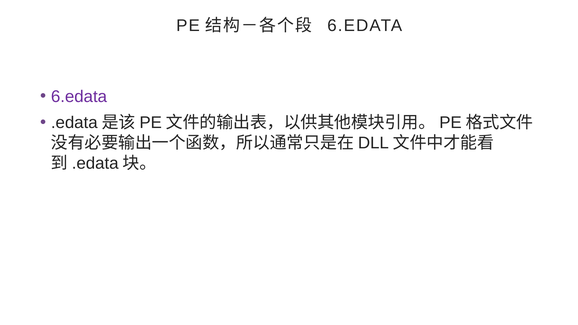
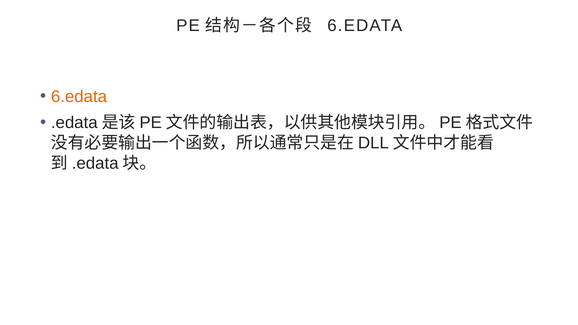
6.edata colour: purple -> orange (79, 97)
